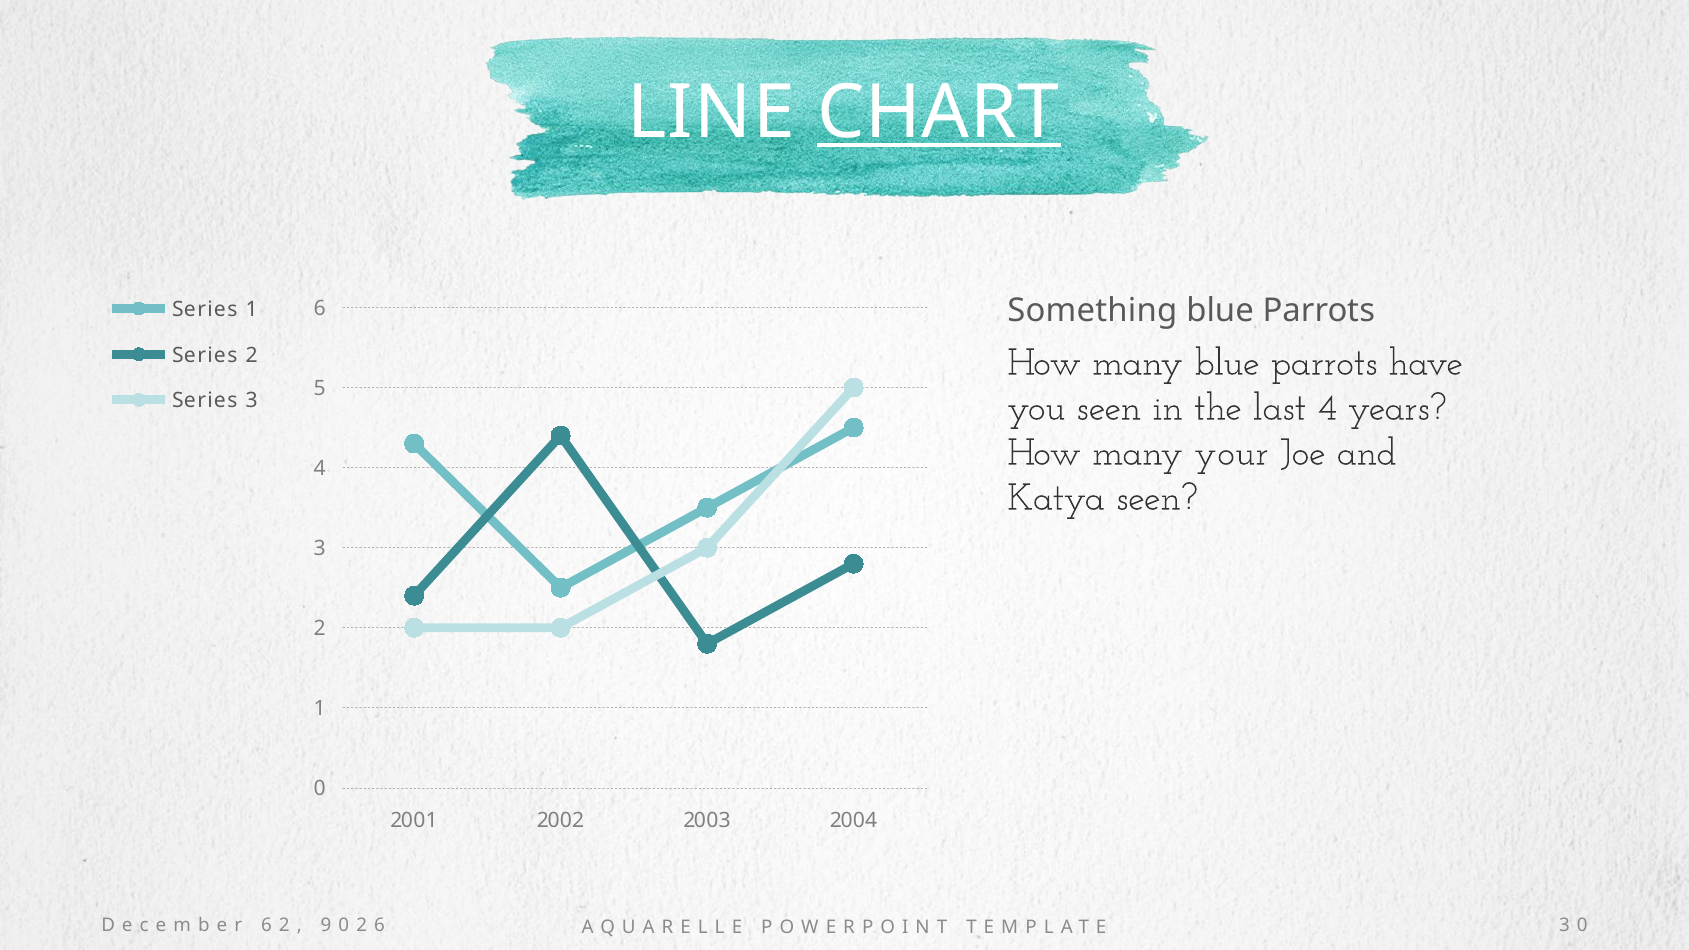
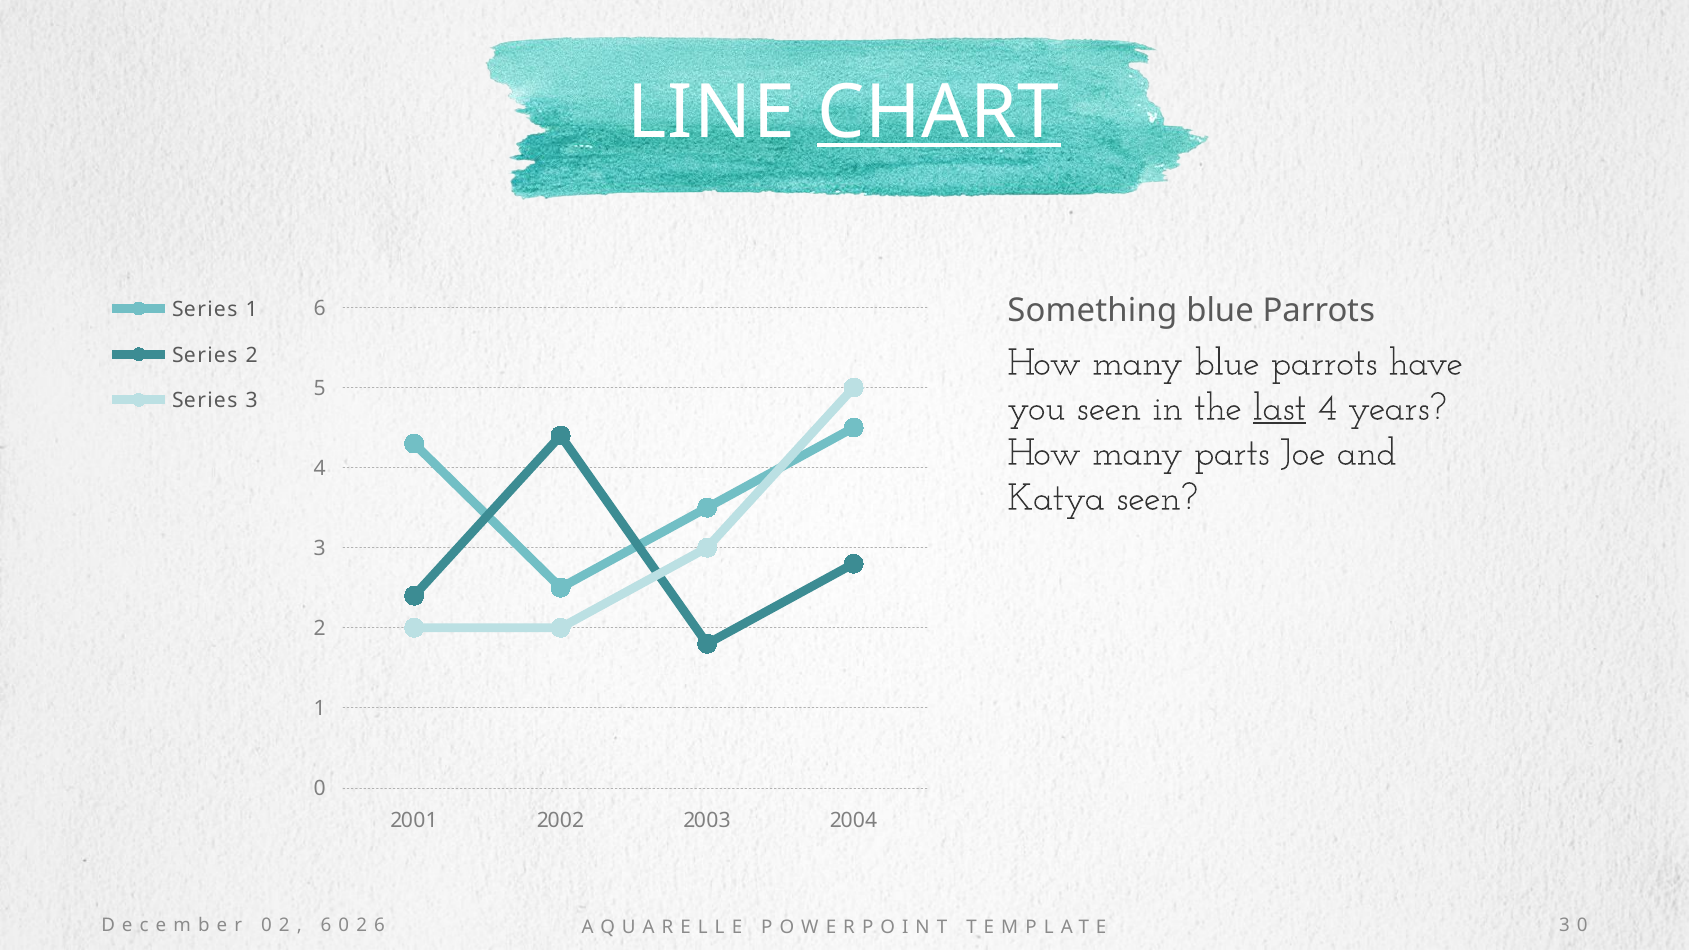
last underline: none -> present (1280, 407)
your: your -> parts (1232, 452)
6: 6 -> 0 (266, 926)
9: 9 -> 6 (326, 926)
